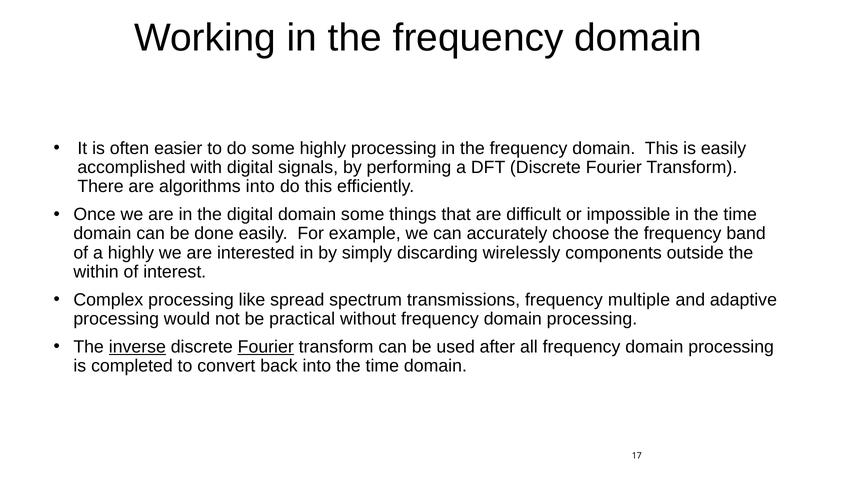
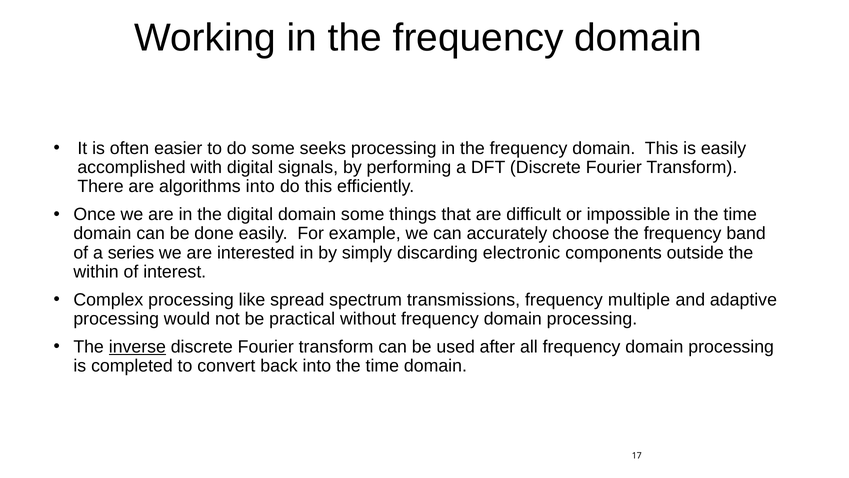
some highly: highly -> seeks (323, 148)
a highly: highly -> series (131, 252)
wirelessly: wirelessly -> electronic (521, 252)
Fourier underline: present -> none (266, 347)
